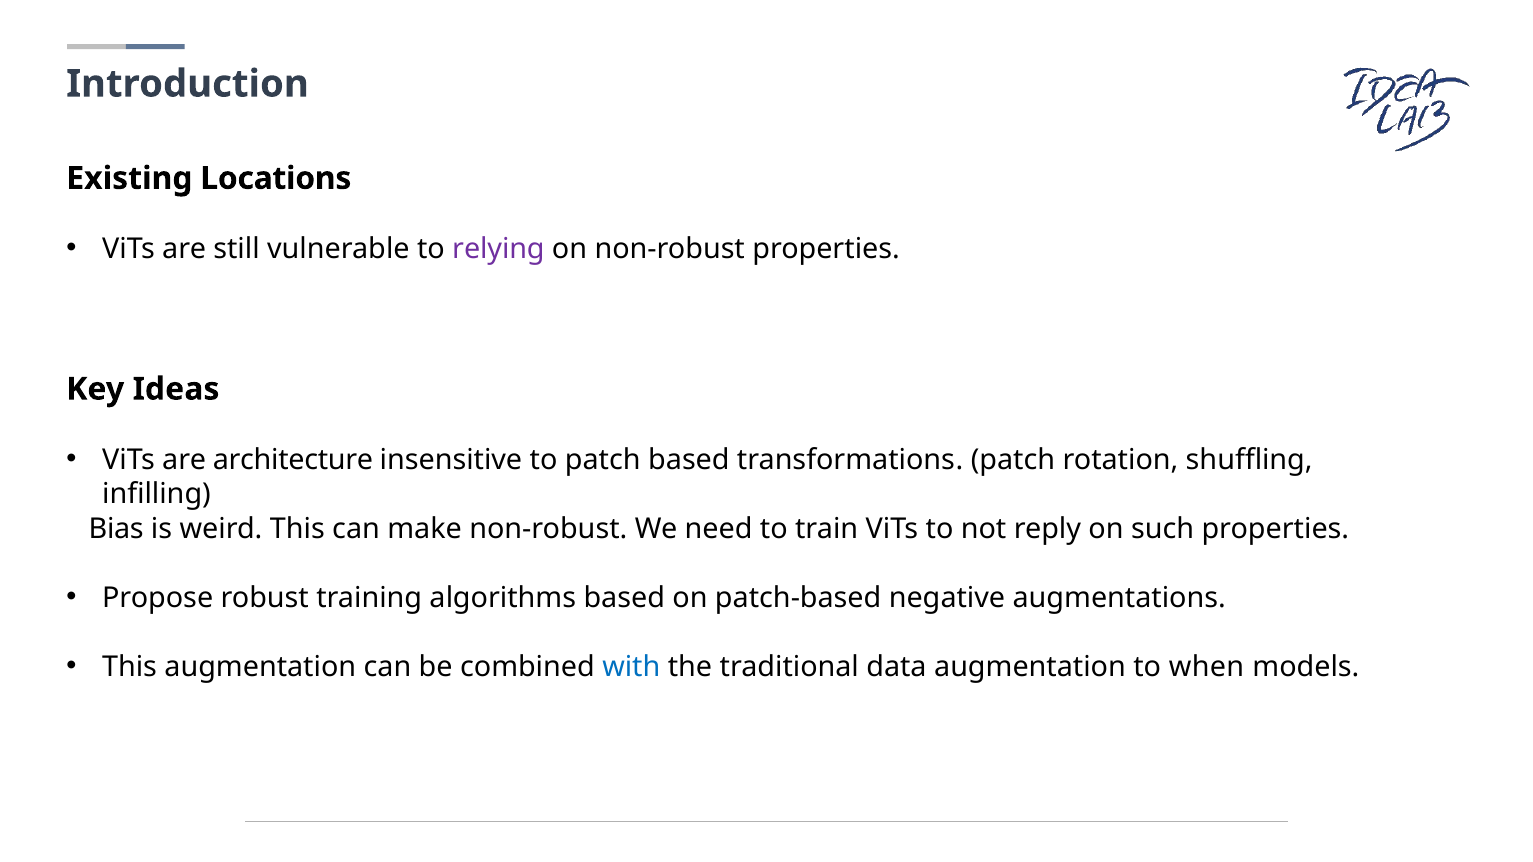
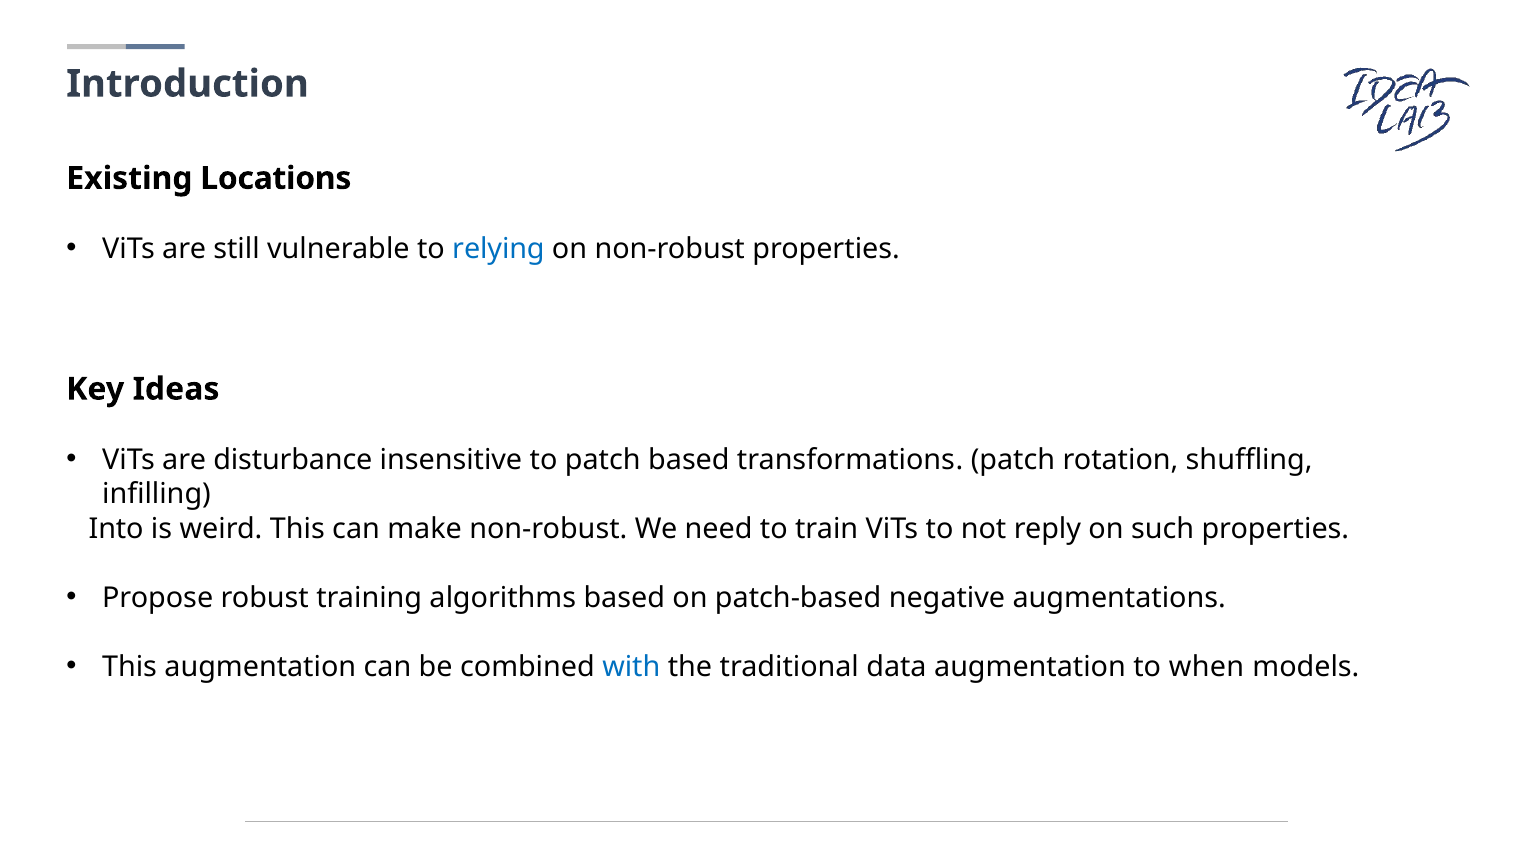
relying colour: purple -> blue (498, 249)
architecture: architecture -> disturbance (293, 460)
Bias: Bias -> Into (116, 529)
